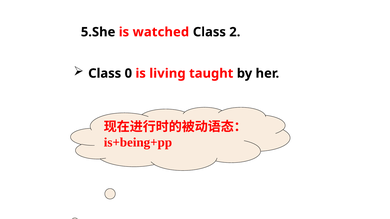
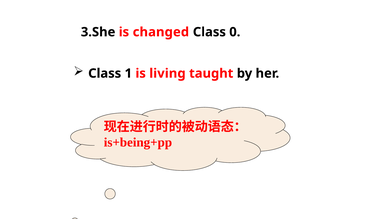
5.She: 5.She -> 3.She (98, 32)
watched: watched -> changed (161, 32)
2: 2 -> 0 (235, 32)
0: 0 -> 1 (128, 74)
